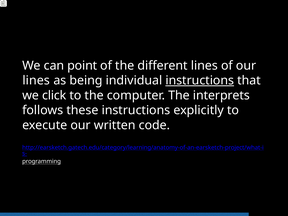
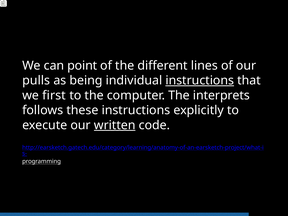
lines: lines -> pulls (36, 81)
click: click -> first (54, 95)
written underline: none -> present (115, 125)
